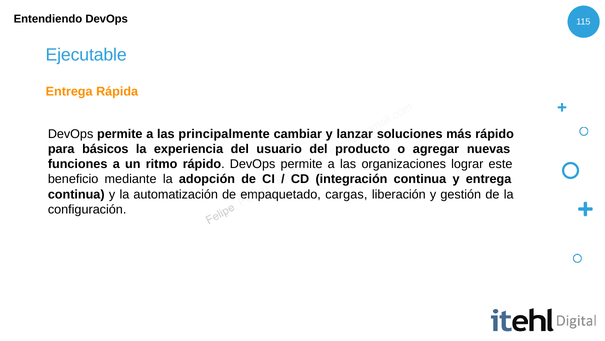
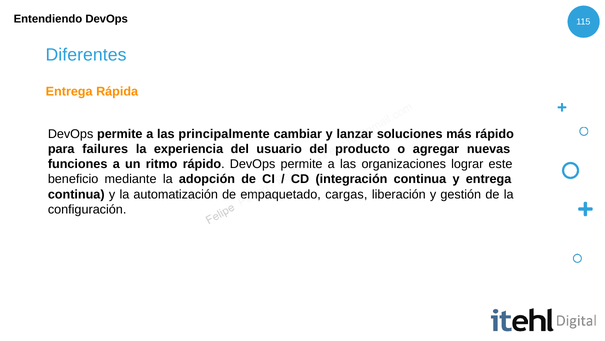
Ejecutable: Ejecutable -> Diferentes (86, 55)
básicos: básicos -> failures (105, 149)
